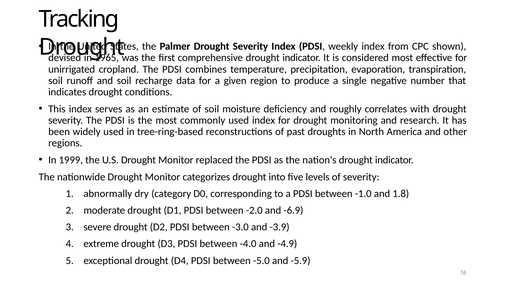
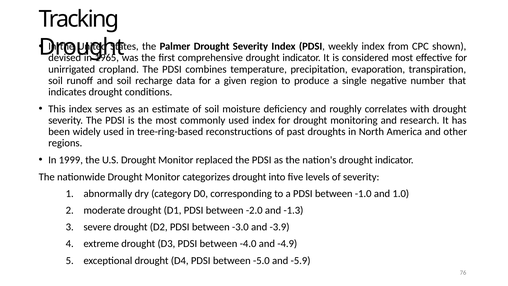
1.8: 1.8 -> 1.0 (401, 193)
-6.9: -6.9 -> -1.3 (293, 210)
